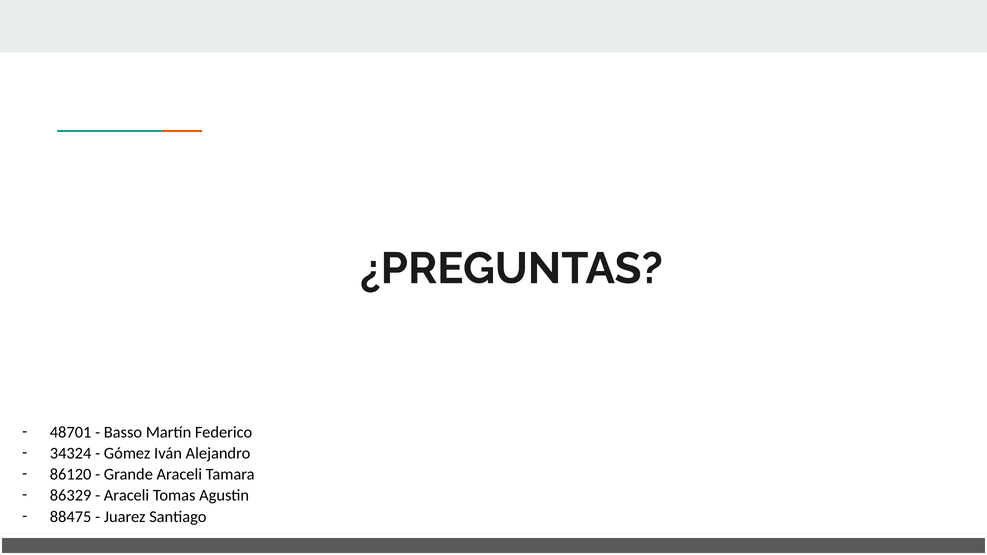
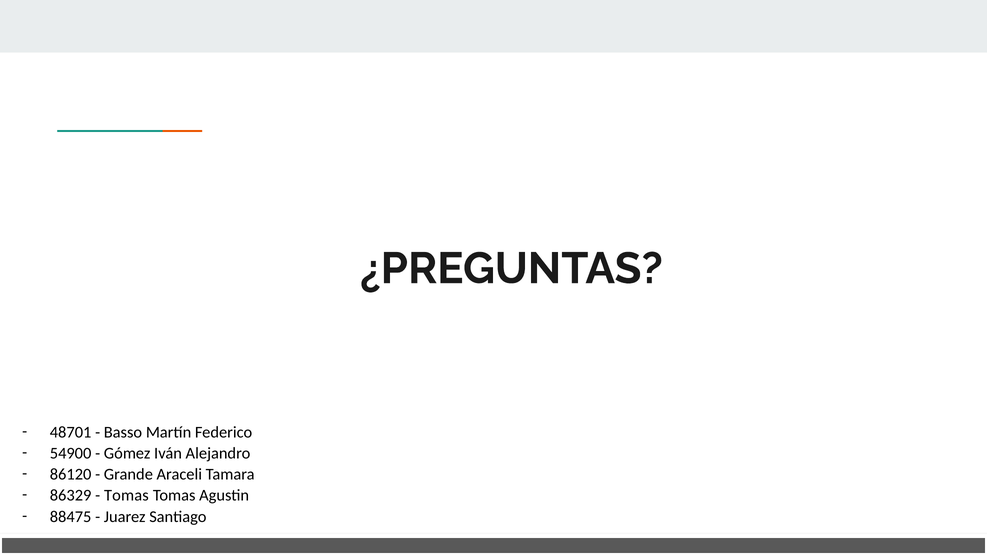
34324: 34324 -> 54900 (71, 453)
Araceli: Araceli -> Tomas (126, 496)
